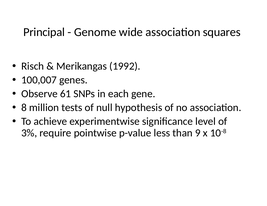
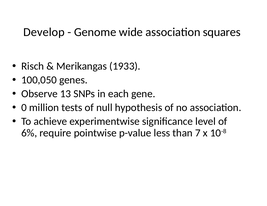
Principal: Principal -> Develop (44, 32)
1992: 1992 -> 1933 (125, 66)
100,007: 100,007 -> 100,050 (39, 80)
61: 61 -> 13 (66, 94)
8: 8 -> 0 (24, 108)
3%: 3% -> 6% (29, 133)
9: 9 -> 7 (198, 133)
